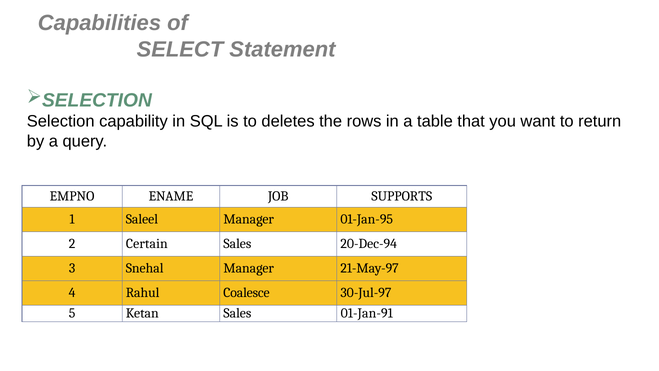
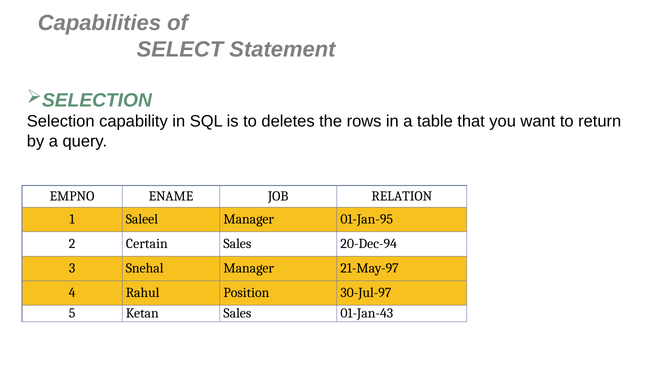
SUPPORTS: SUPPORTS -> RELATION (402, 196)
Coalesce: Coalesce -> Position (246, 293)
01-Jan-91: 01-Jan-91 -> 01-Jan-43 (367, 313)
